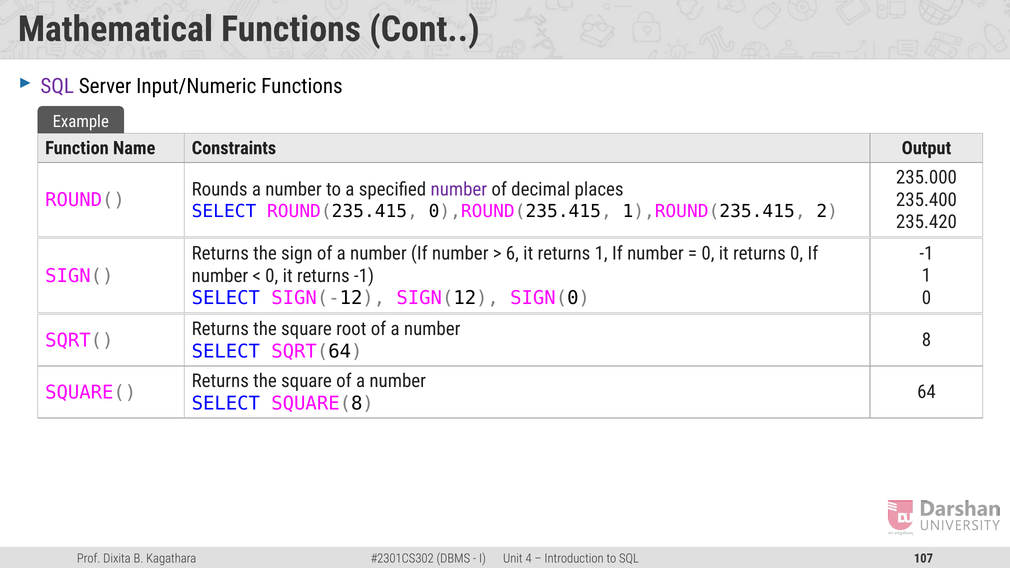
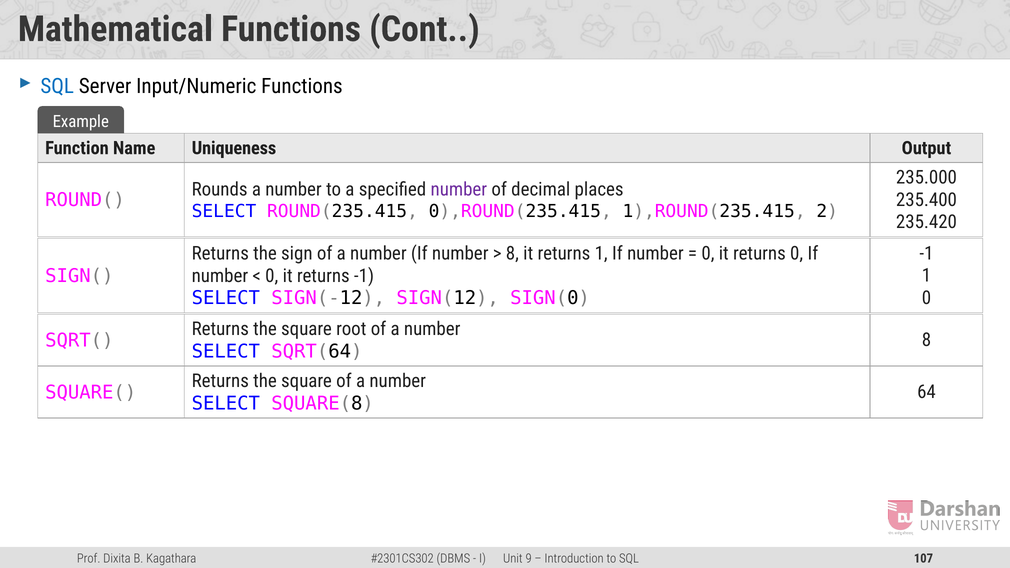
SQL colour: purple -> blue (57, 87)
Constraints: Constraints -> Uniqueness (234, 148)
6: 6 -> 8 (512, 254)
4: 4 -> 9 (529, 558)
